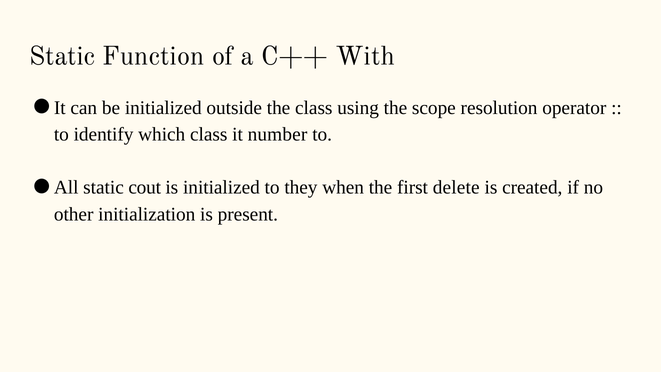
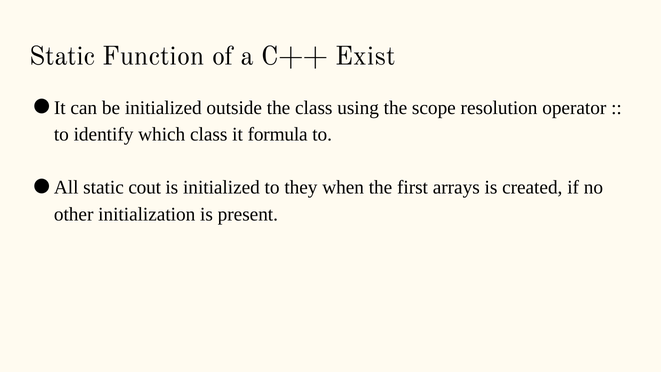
With: With -> Exist (365, 56)
number: number -> formula (278, 134)
delete: delete -> arrays (456, 187)
